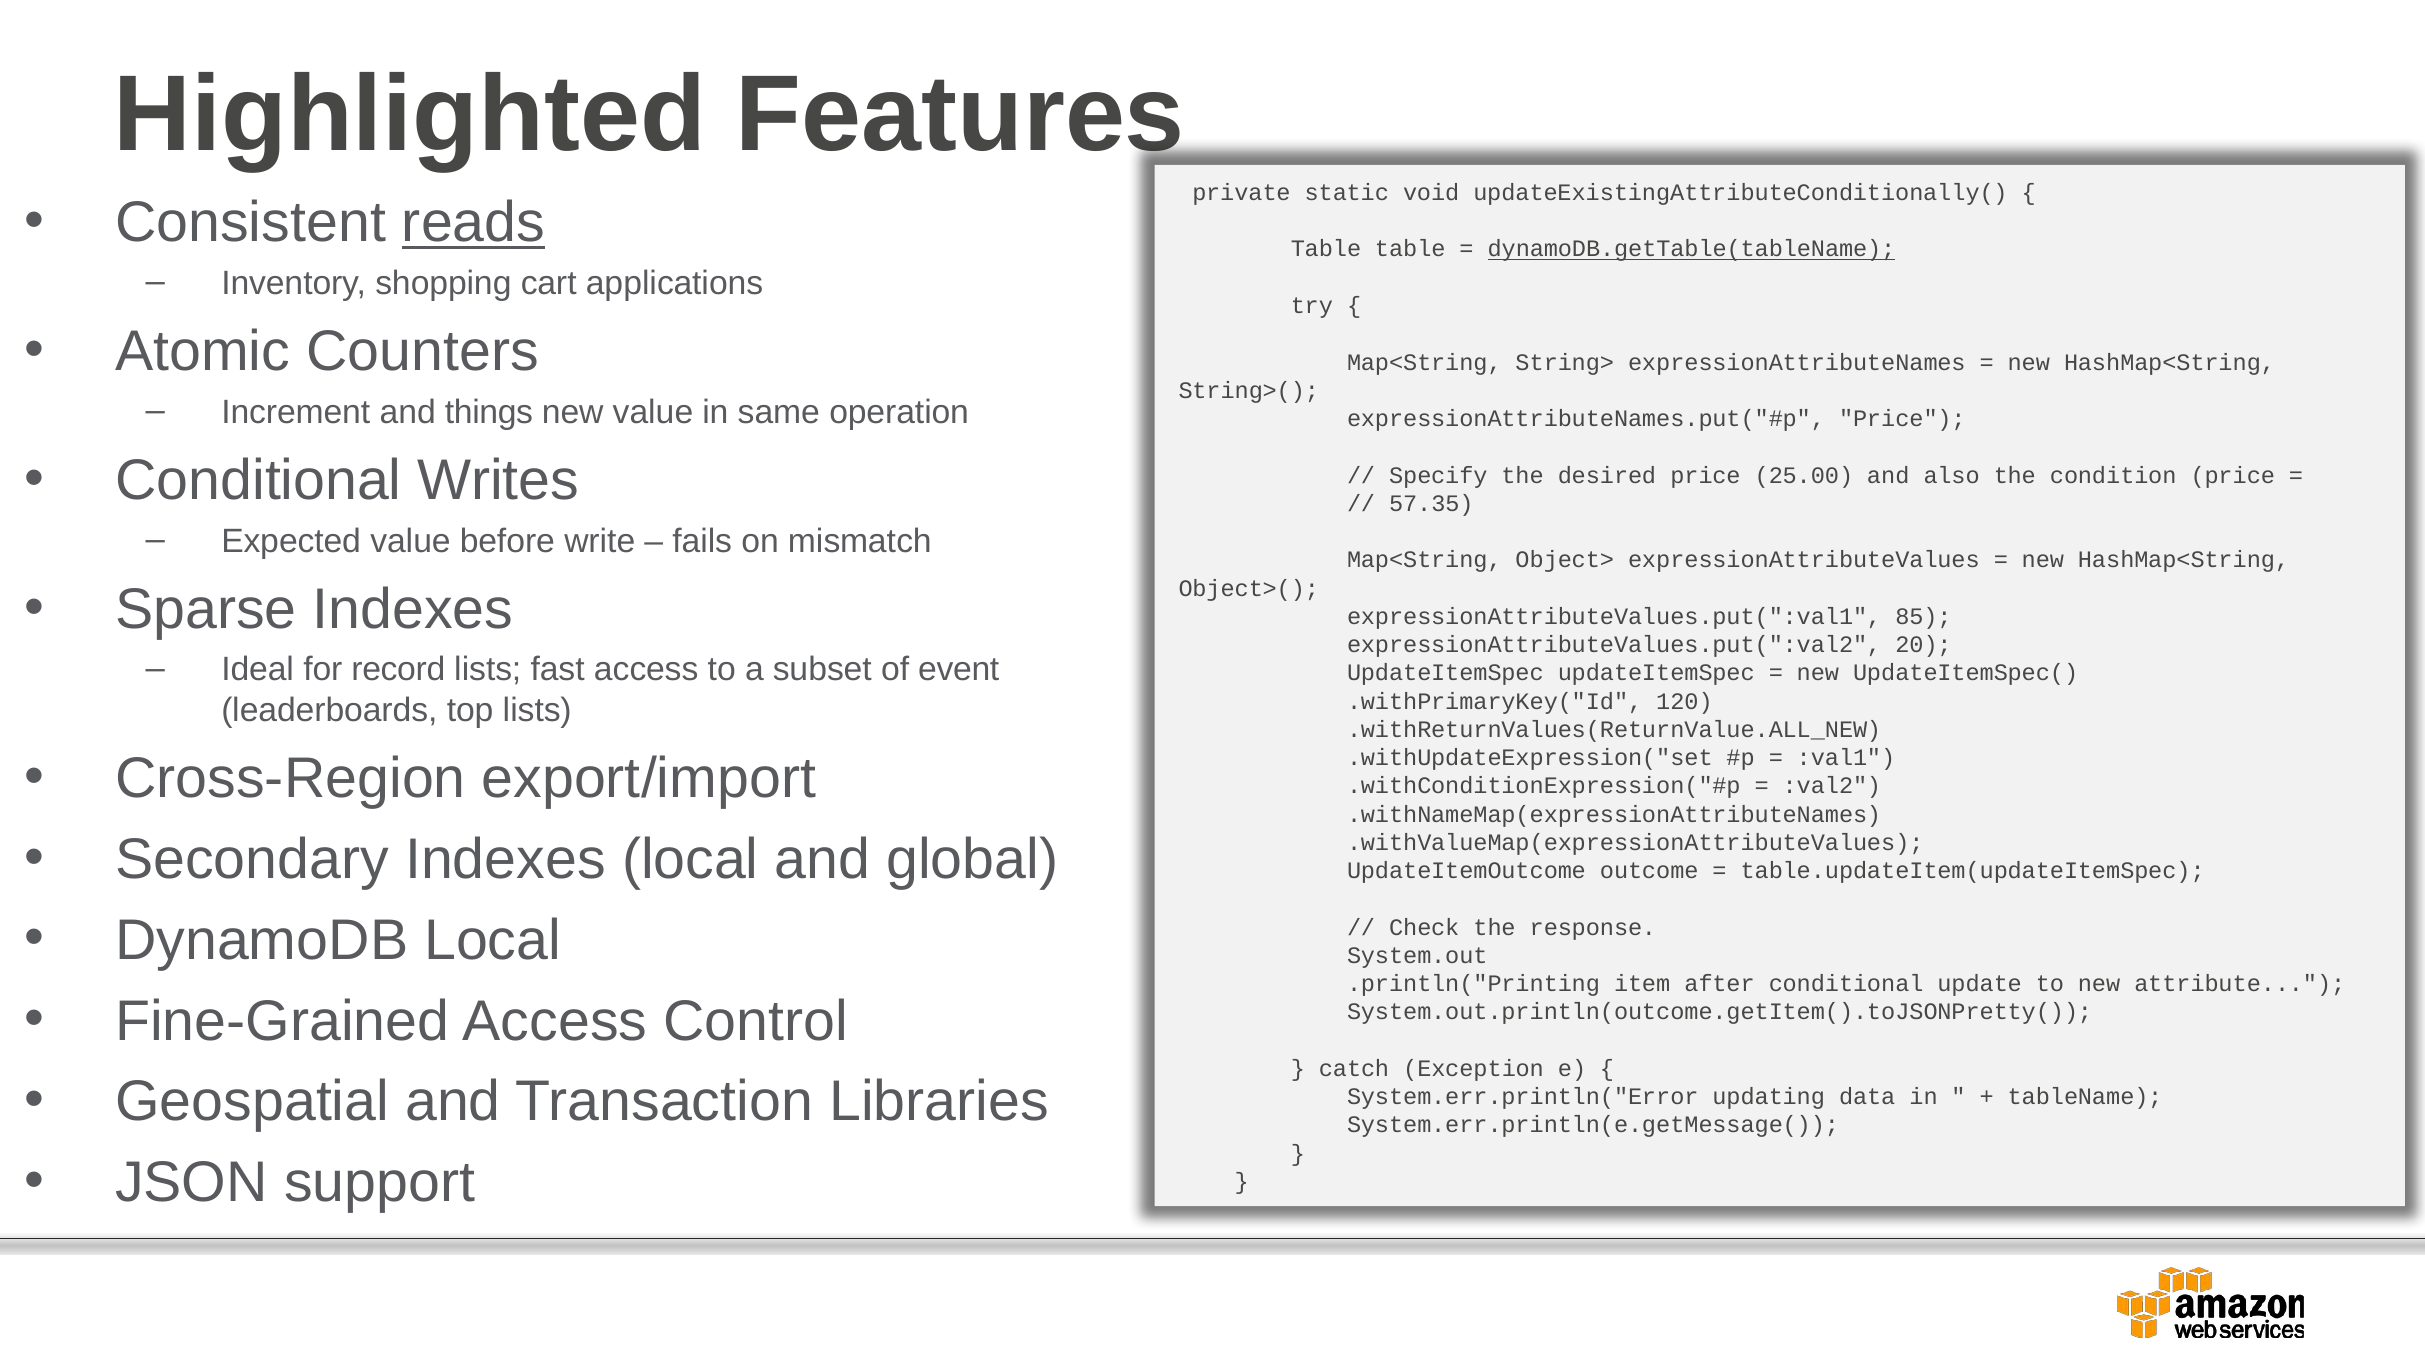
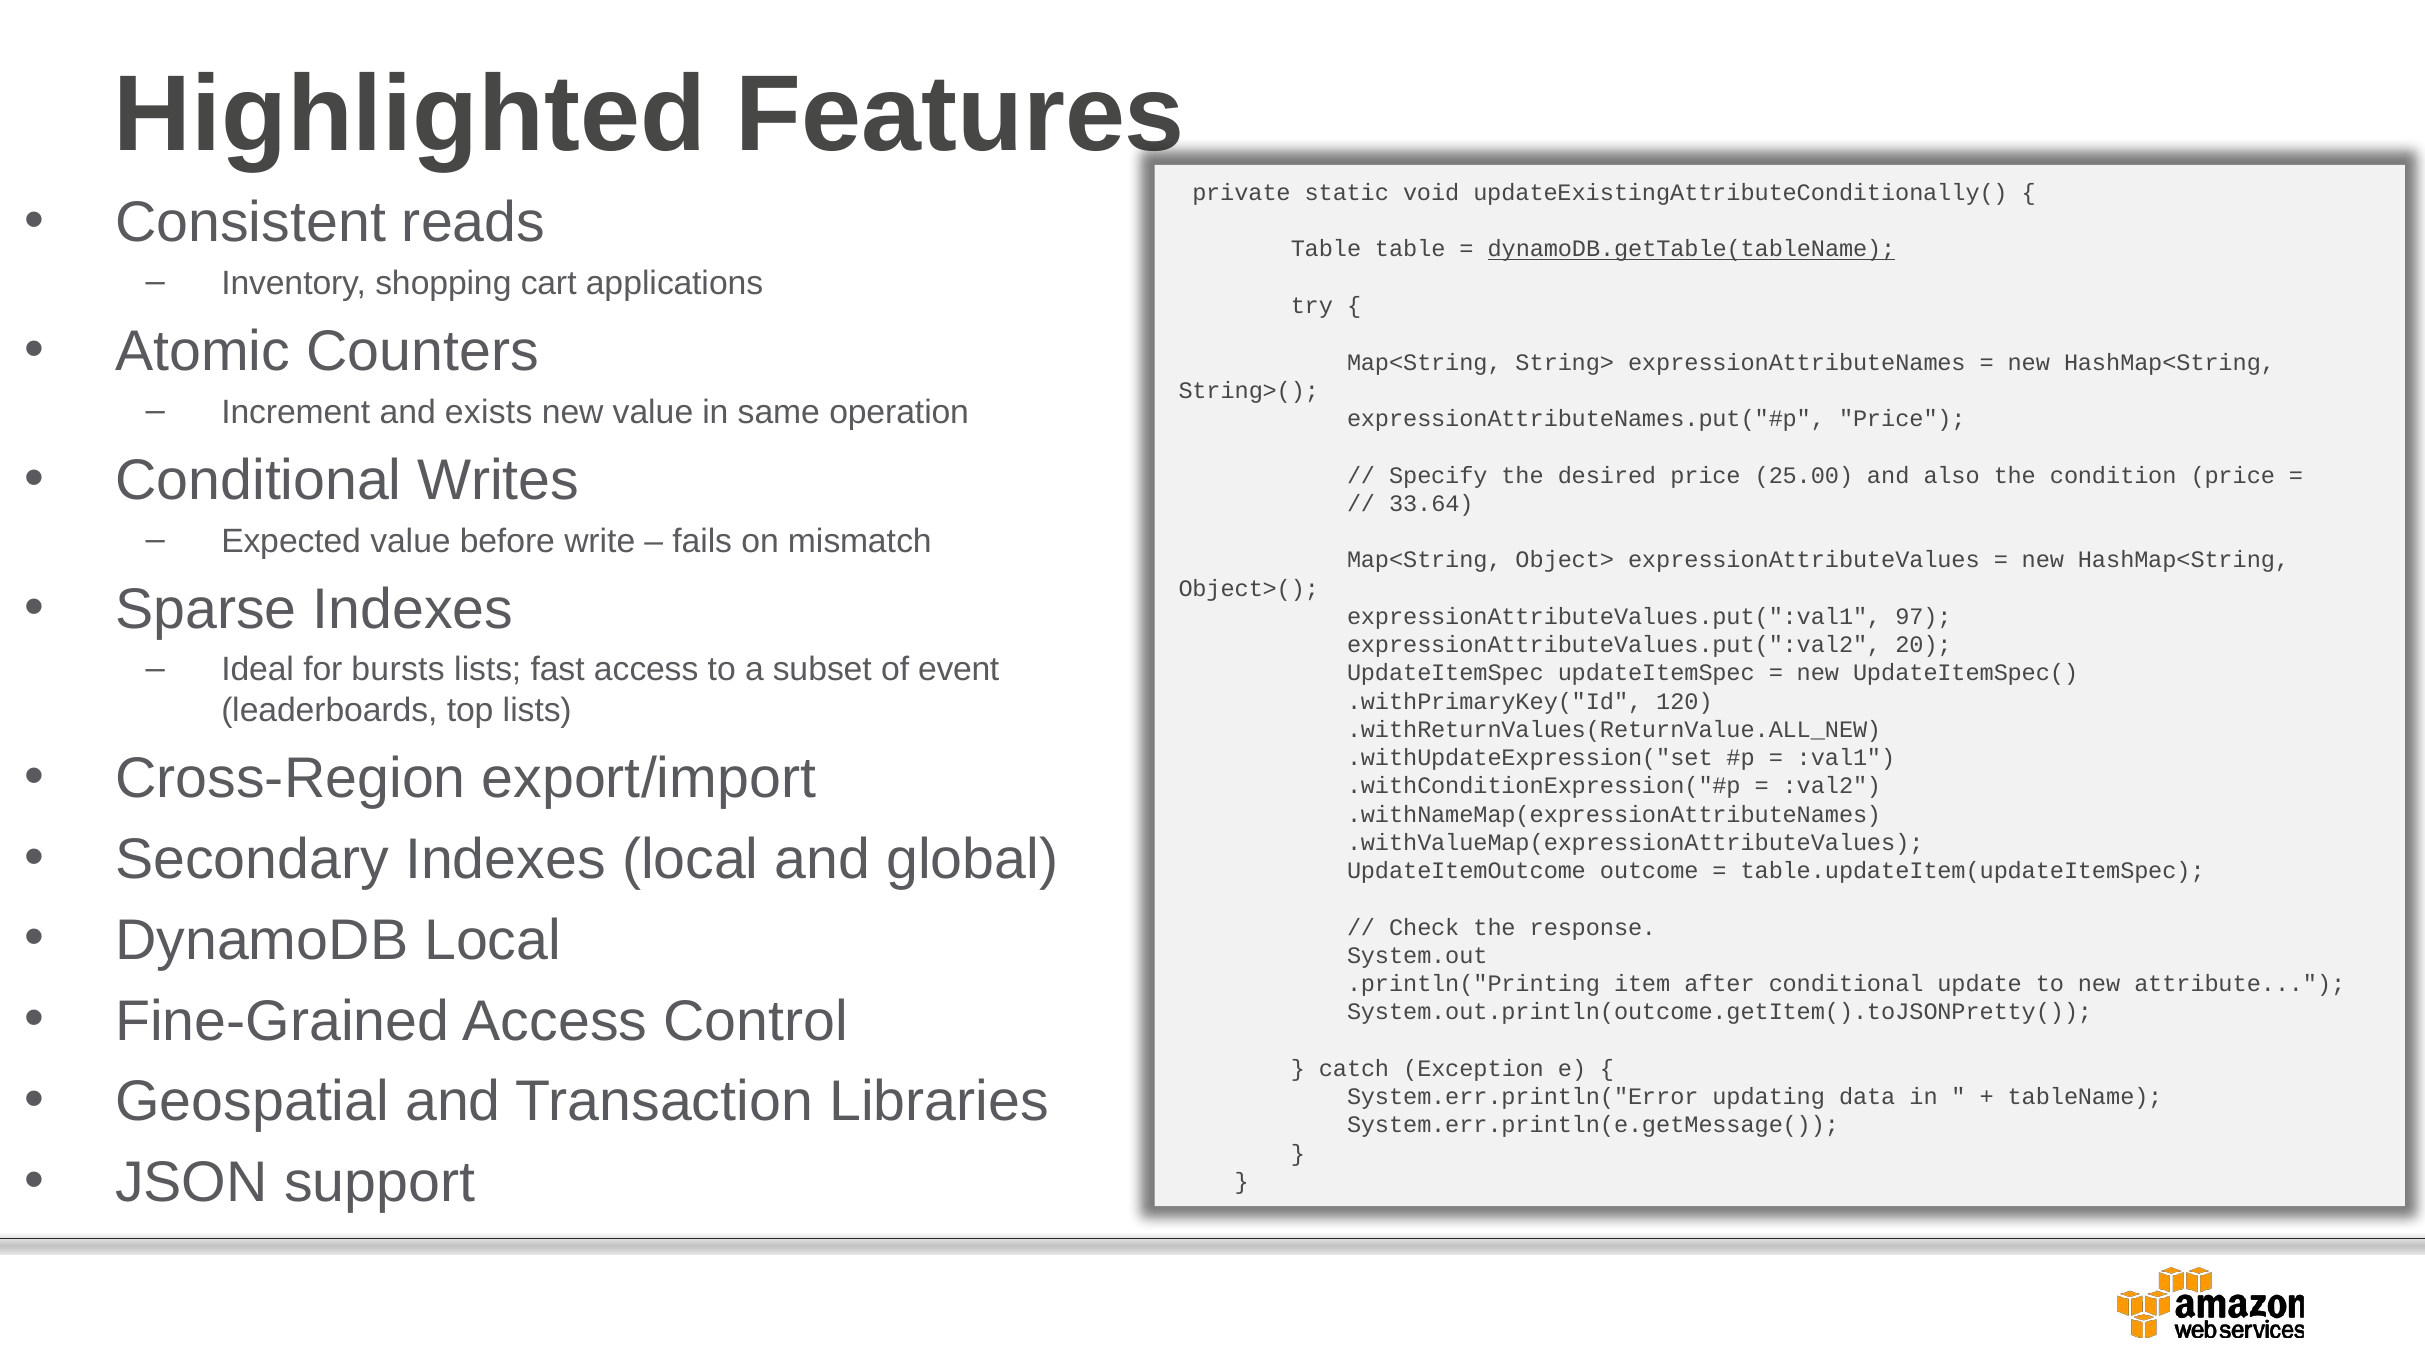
reads underline: present -> none (474, 223)
things: things -> exists (489, 412)
57.35: 57.35 -> 33.64 (1431, 504)
85: 85 -> 97 (1923, 617)
record: record -> bursts (398, 670)
